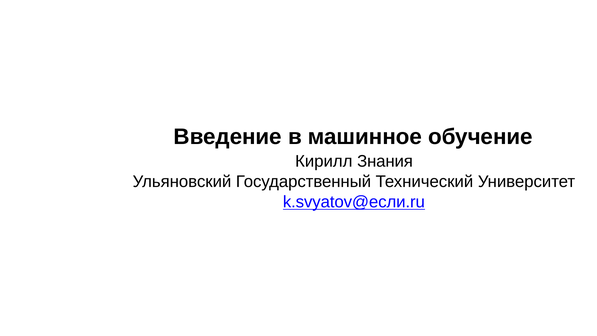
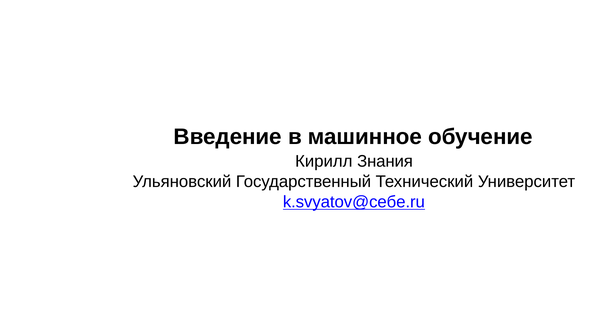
k.svyatov@если.ru: k.svyatov@если.ru -> k.svyatov@себе.ru (354, 202)
